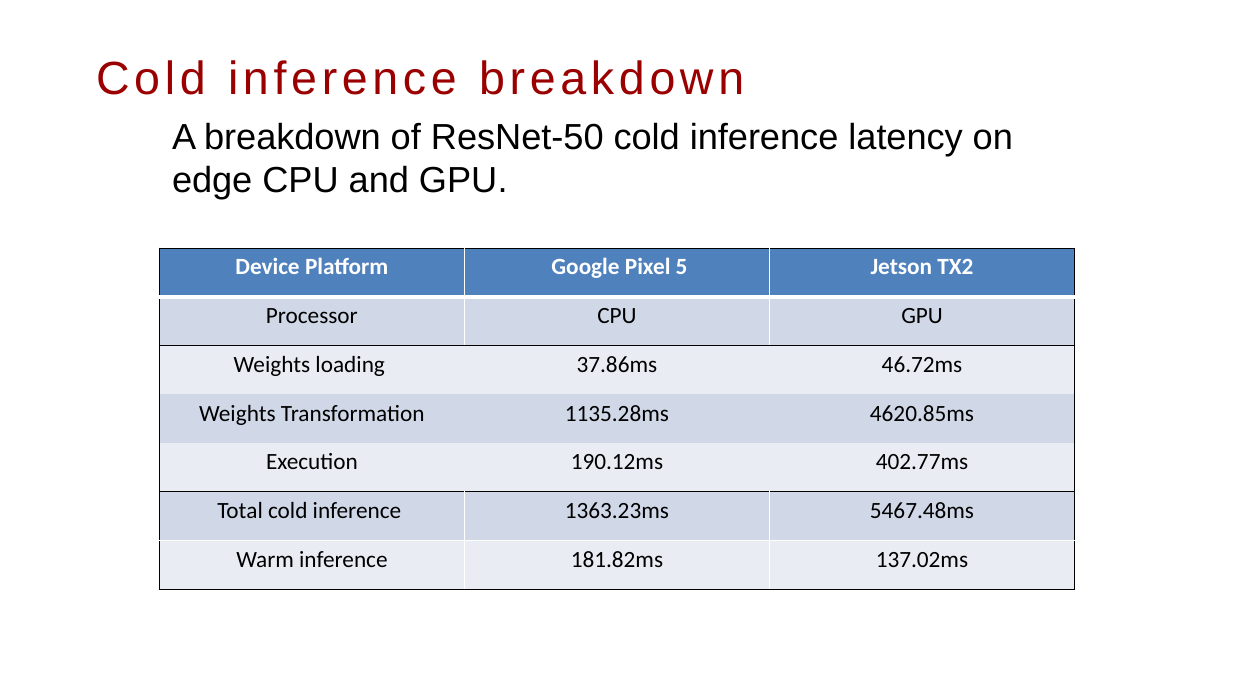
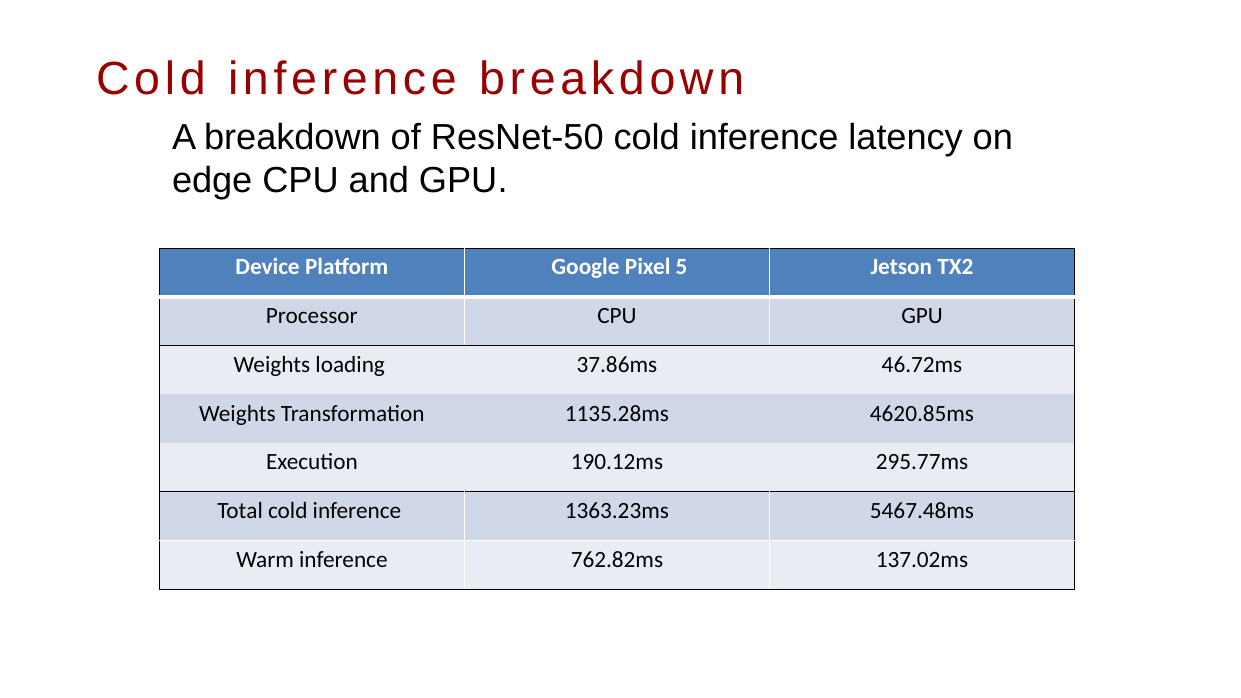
402.77ms: 402.77ms -> 295.77ms (922, 462)
181.82ms: 181.82ms -> 762.82ms (617, 560)
